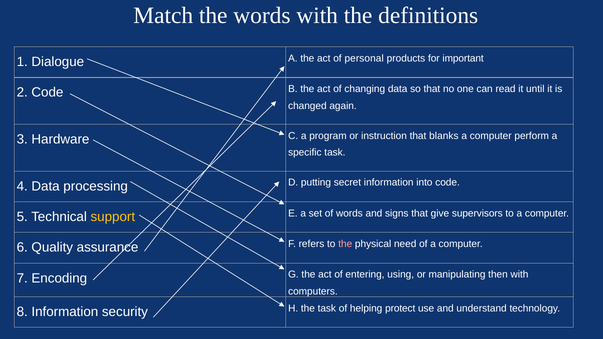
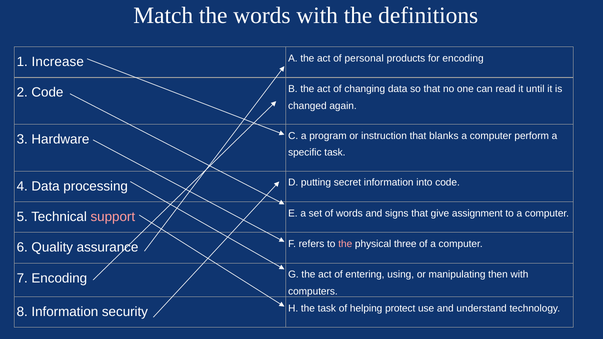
Dialogue: Dialogue -> Increase (58, 62)
for important: important -> encoding (463, 58)
support colour: yellow -> pink (113, 217)
supervisors: supervisors -> assignment (477, 213)
need: need -> three (405, 244)
